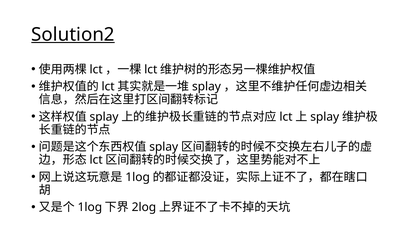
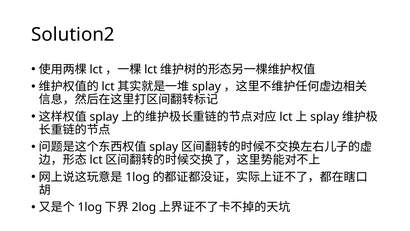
Solution2 underline: present -> none (73, 34)
